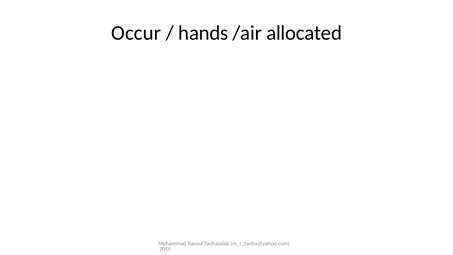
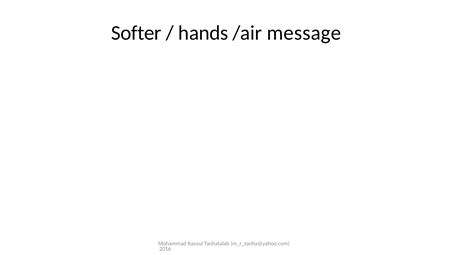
Occur: Occur -> Softer (136, 33)
allocated: allocated -> message (304, 33)
